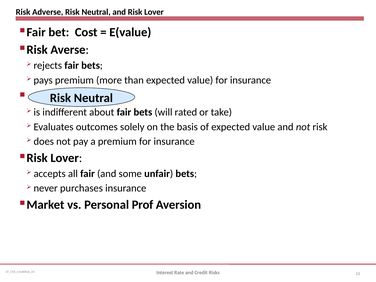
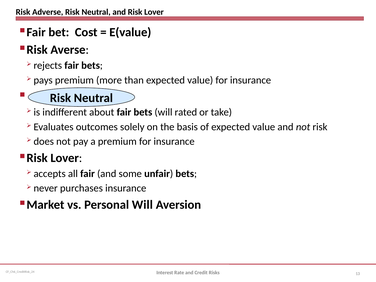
Personal Prof: Prof -> Will (142, 205)
